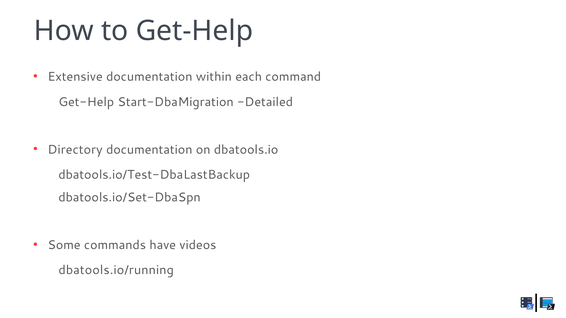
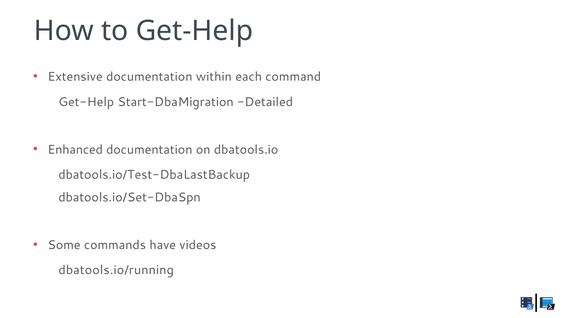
Directory: Directory -> Enhanced (75, 150)
